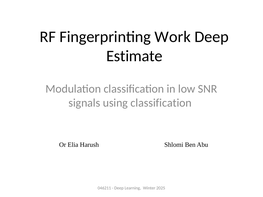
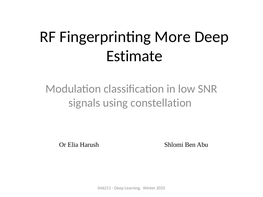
Work: Work -> More (173, 37)
using classification: classification -> constellation (161, 103)
